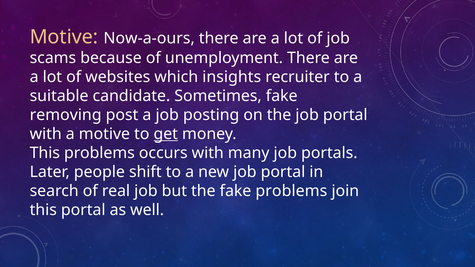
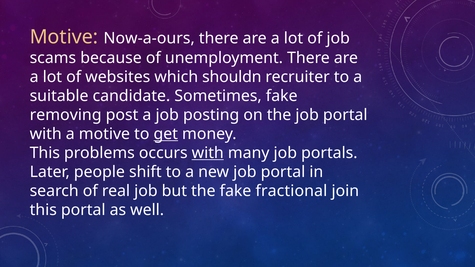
insights: insights -> shouldn (232, 77)
with underline: none -> present (208, 153)
fake problems: problems -> fractional (291, 191)
